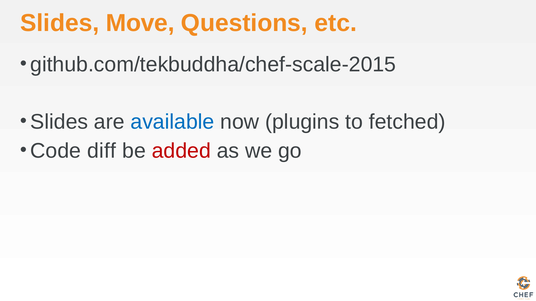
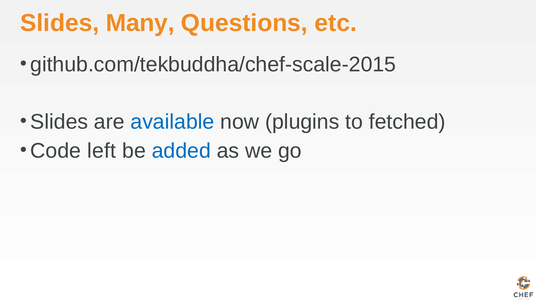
Move: Move -> Many (140, 23)
diff: diff -> left (102, 151)
added colour: red -> blue (181, 151)
